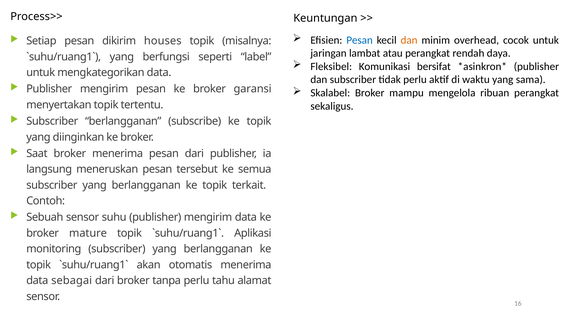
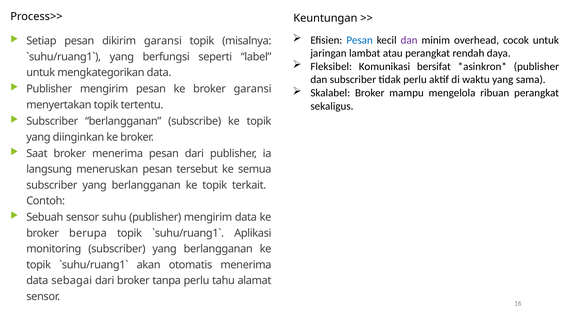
dan colour: orange -> purple (409, 40)
dikirim houses: houses -> garansi (163, 41)
mature: mature -> berupa (88, 233)
